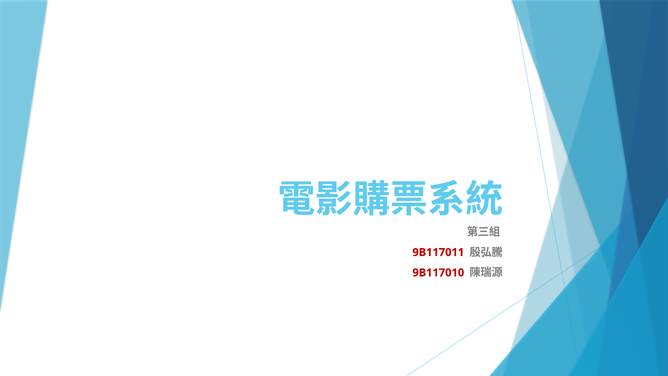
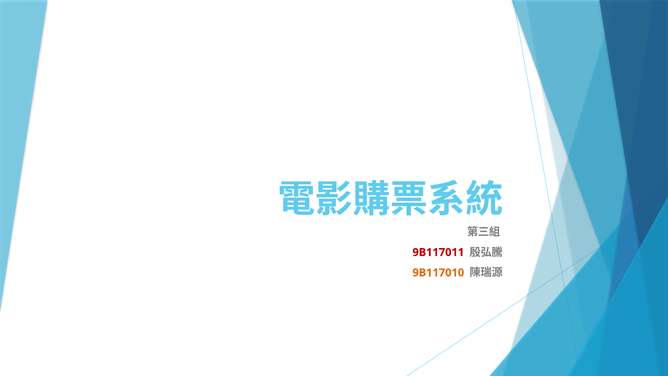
9B117010 colour: red -> orange (438, 273)
